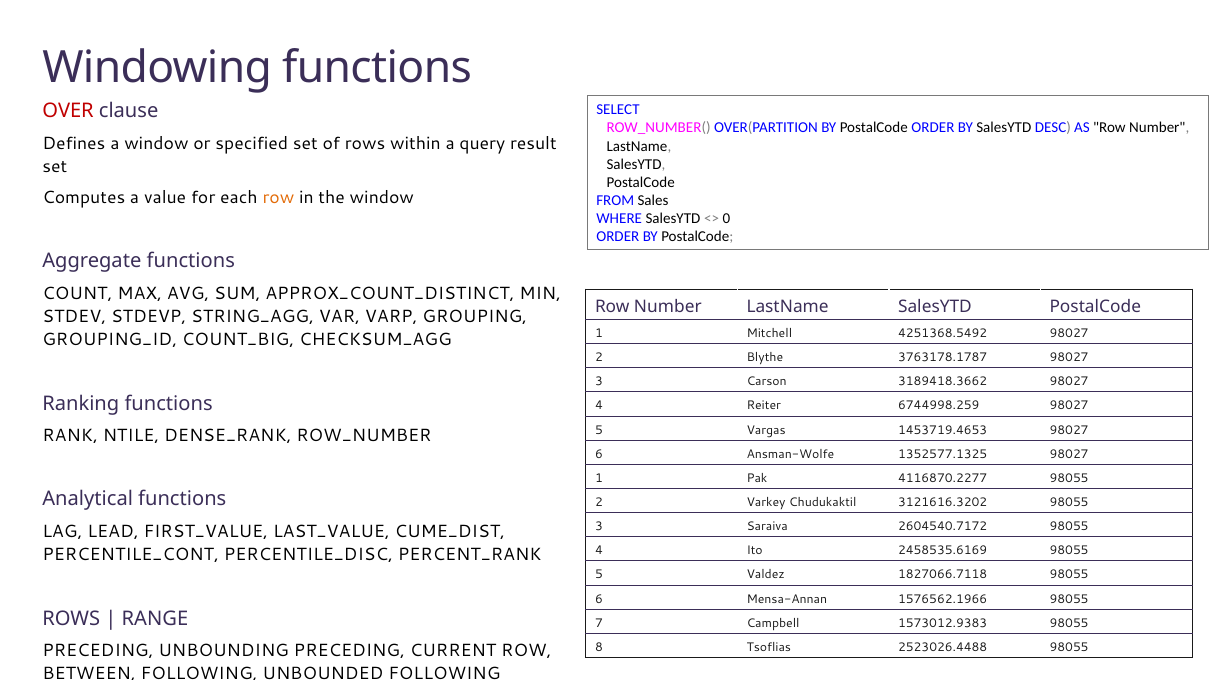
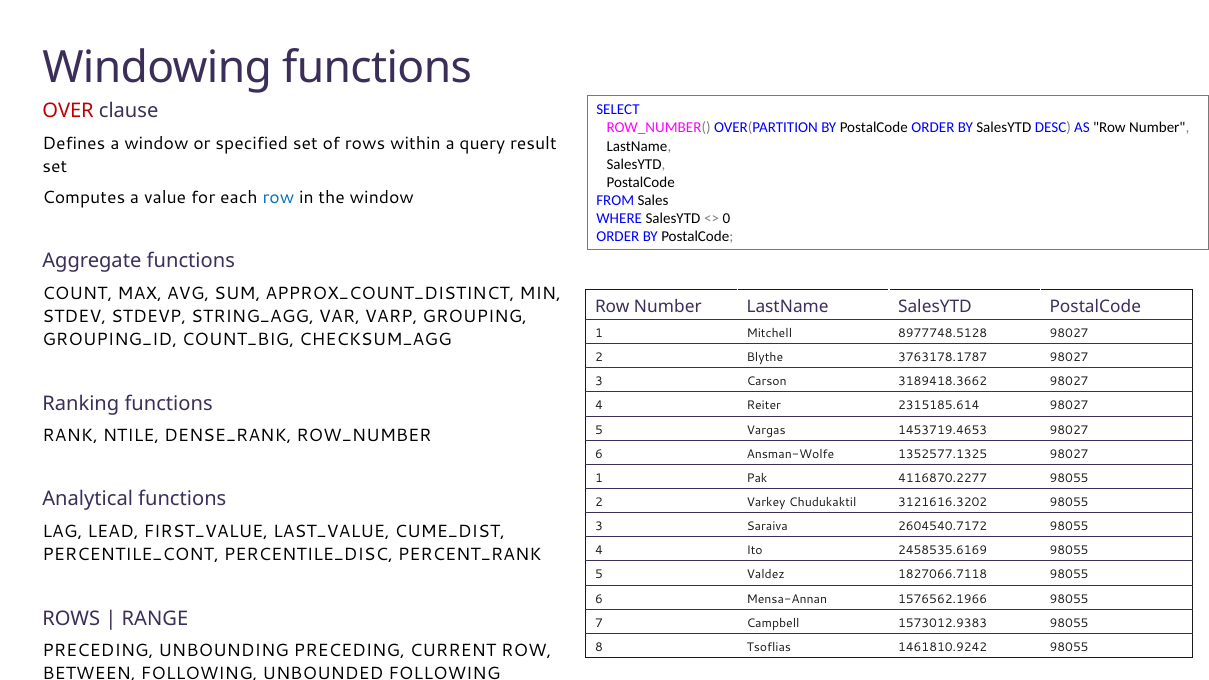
row colour: orange -> blue (278, 198)
4251368.5492: 4251368.5492 -> 8977748.5128 (943, 333)
6744998.259: 6744998.259 -> 2315185.614 (939, 406)
2523026.4488: 2523026.4488 -> 1461810.9242 (943, 647)
